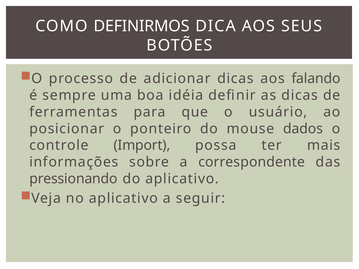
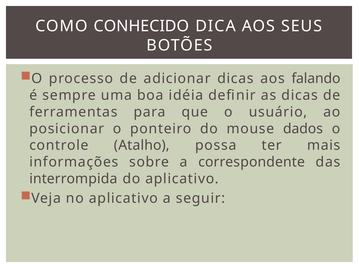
DEFINIRMOS: DEFINIRMOS -> CONHECIDO (141, 26)
Import: Import -> Atalho (142, 145)
pressionando: pressionando -> interrompida (73, 179)
